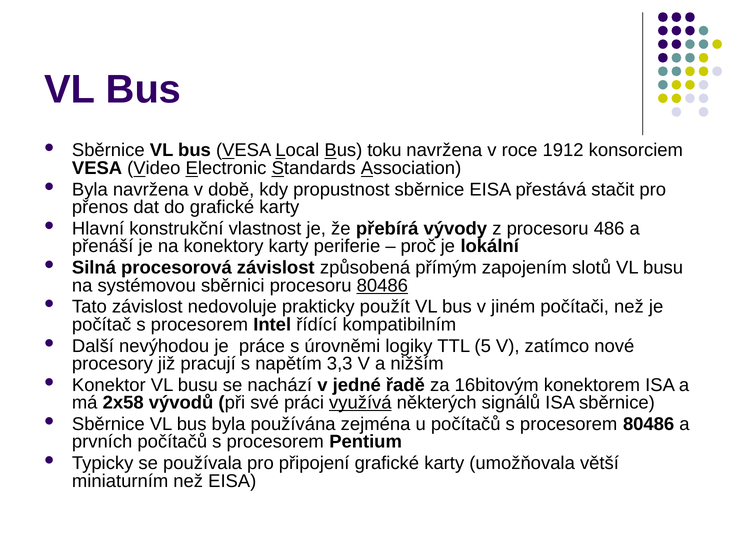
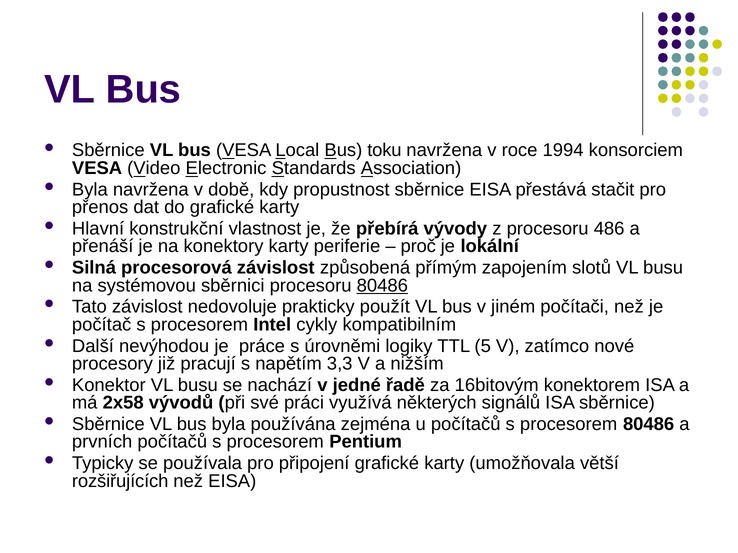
1912: 1912 -> 1994 (563, 151)
řídící: řídící -> cykly (317, 325)
využívá underline: present -> none (360, 403)
miniaturním: miniaturním -> rozšiřujících (120, 481)
